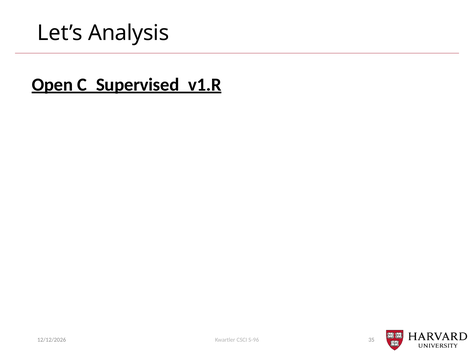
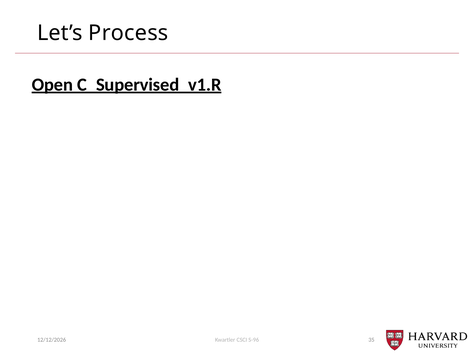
Analysis: Analysis -> Process (128, 33)
